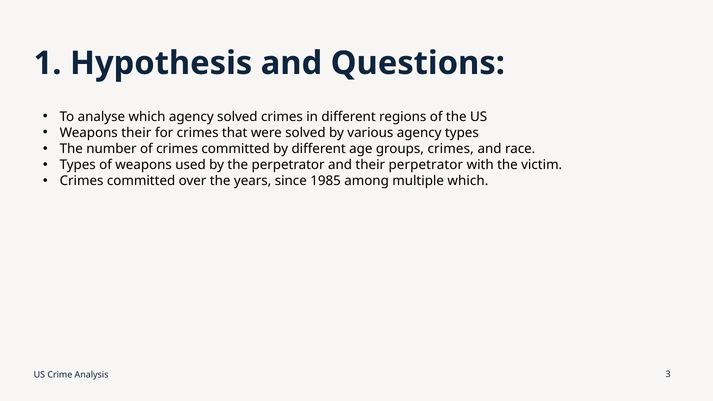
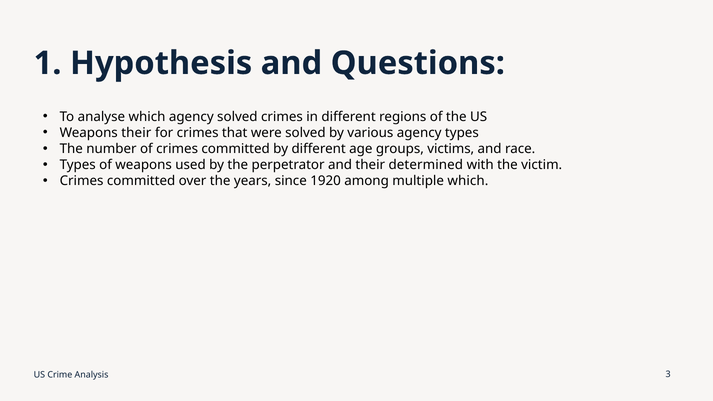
groups crimes: crimes -> victims (451, 149)
their perpetrator: perpetrator -> determined (426, 165)
1985: 1985 -> 1920 (326, 181)
